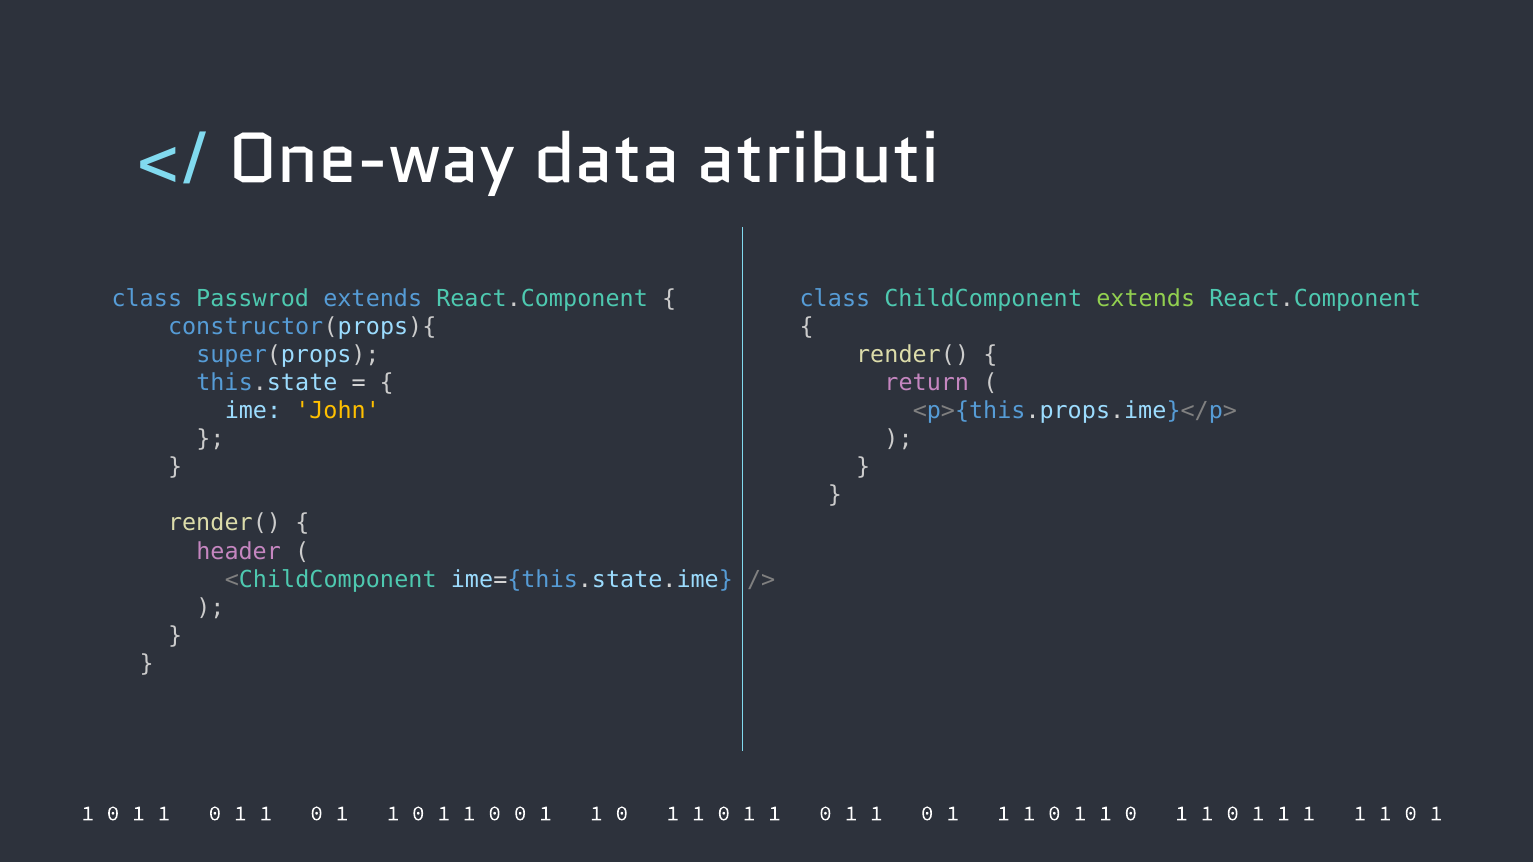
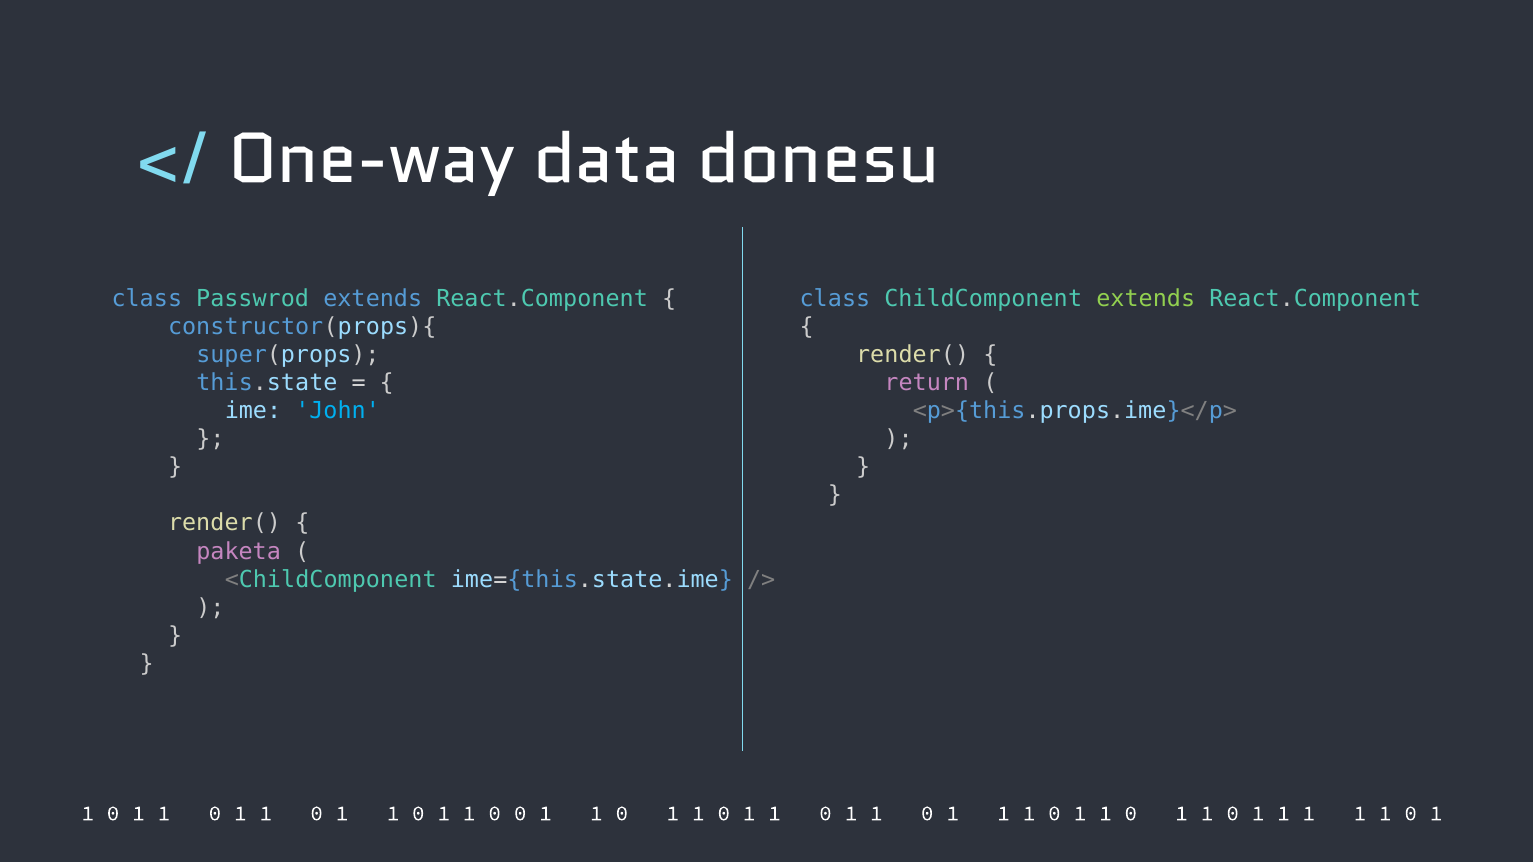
atributi: atributi -> donesu (819, 159)
John colour: yellow -> light blue (338, 411)
header: header -> paketa (239, 552)
